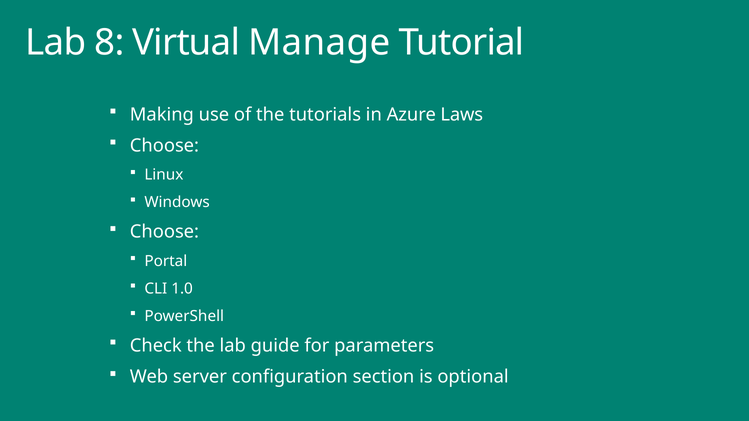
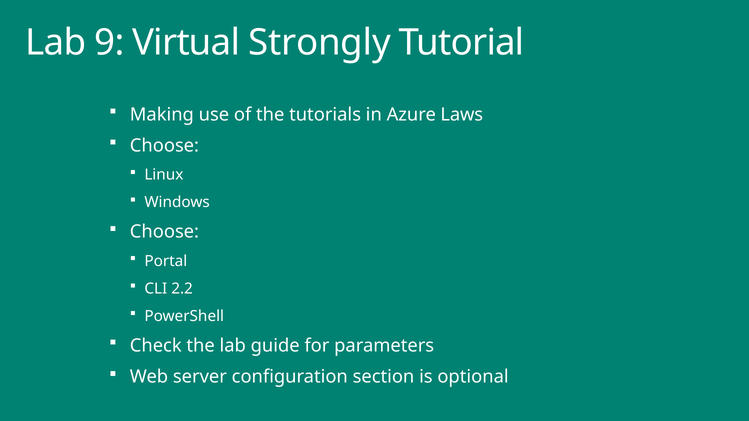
8: 8 -> 9 (109, 43)
Manage: Manage -> Strongly (319, 43)
1.0: 1.0 -> 2.2 (182, 289)
